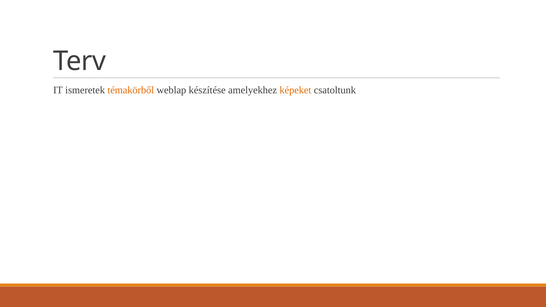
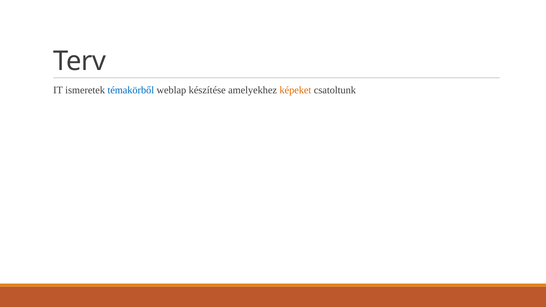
témakörből colour: orange -> blue (131, 90)
